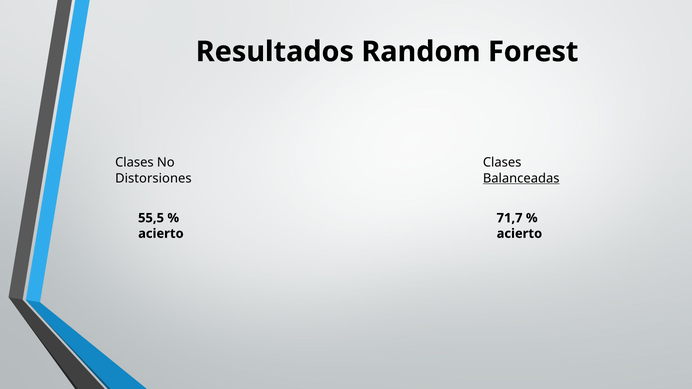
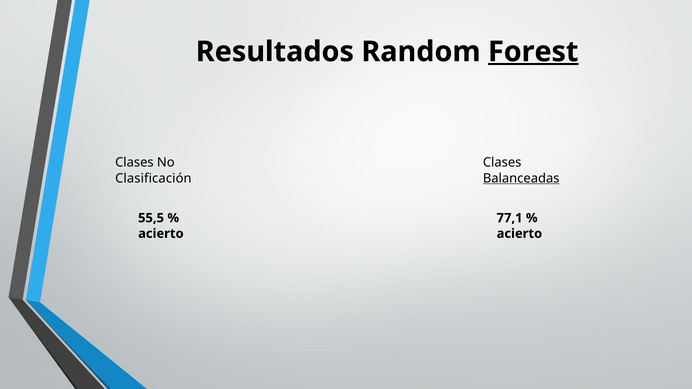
Forest underline: none -> present (533, 52)
Distorsiones: Distorsiones -> Clasificación (153, 178)
71,7: 71,7 -> 77,1 (510, 218)
